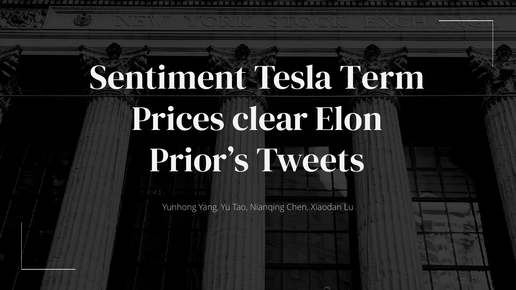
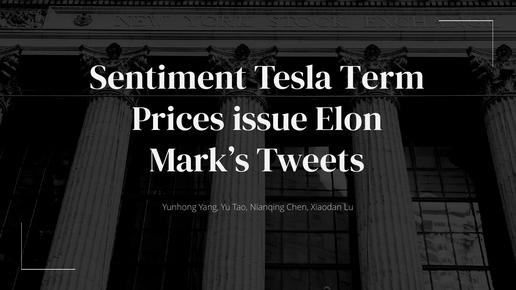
clear: clear -> issue (270, 119)
Prior’s: Prior’s -> Mark’s (200, 160)
